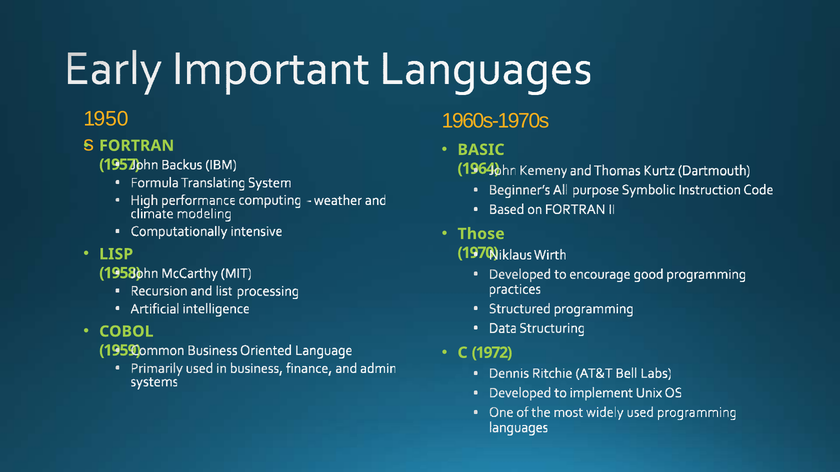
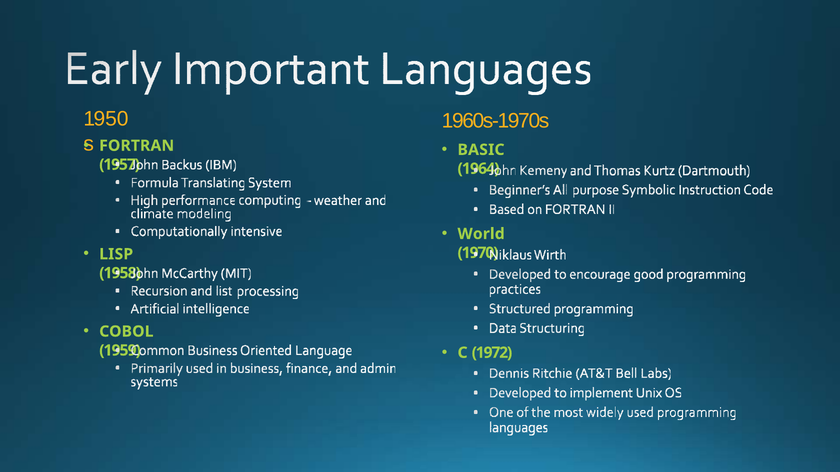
Those: Those -> World (481, 234)
